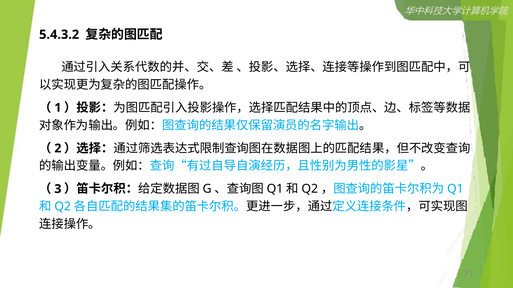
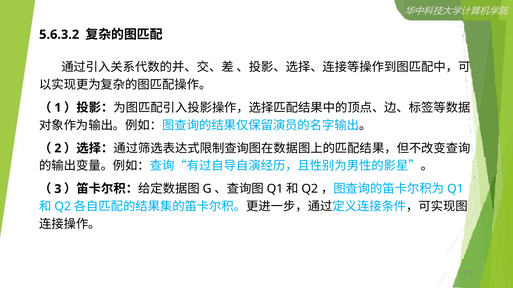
5.4.3.2: 5.4.3.2 -> 5.6.3.2 (59, 35)
